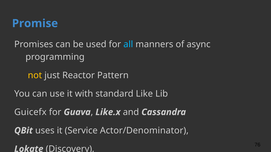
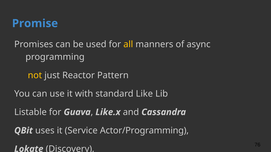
all colour: light blue -> yellow (128, 45)
Guicefx: Guicefx -> Listable (30, 112)
Actor/Denominator: Actor/Denominator -> Actor/Programming (144, 131)
